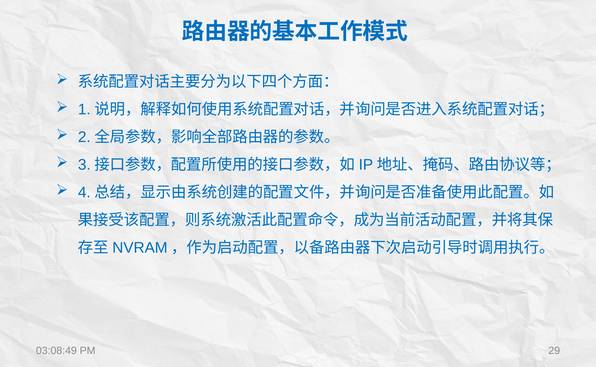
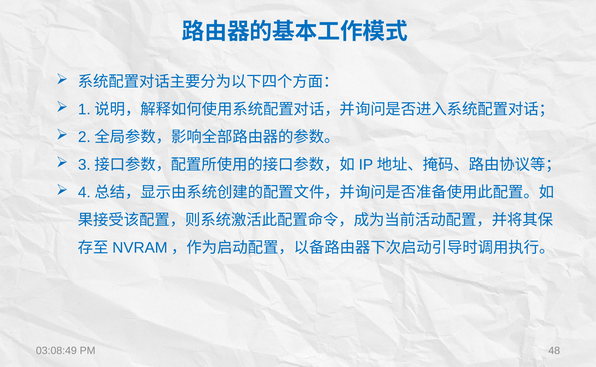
29: 29 -> 48 (554, 350)
